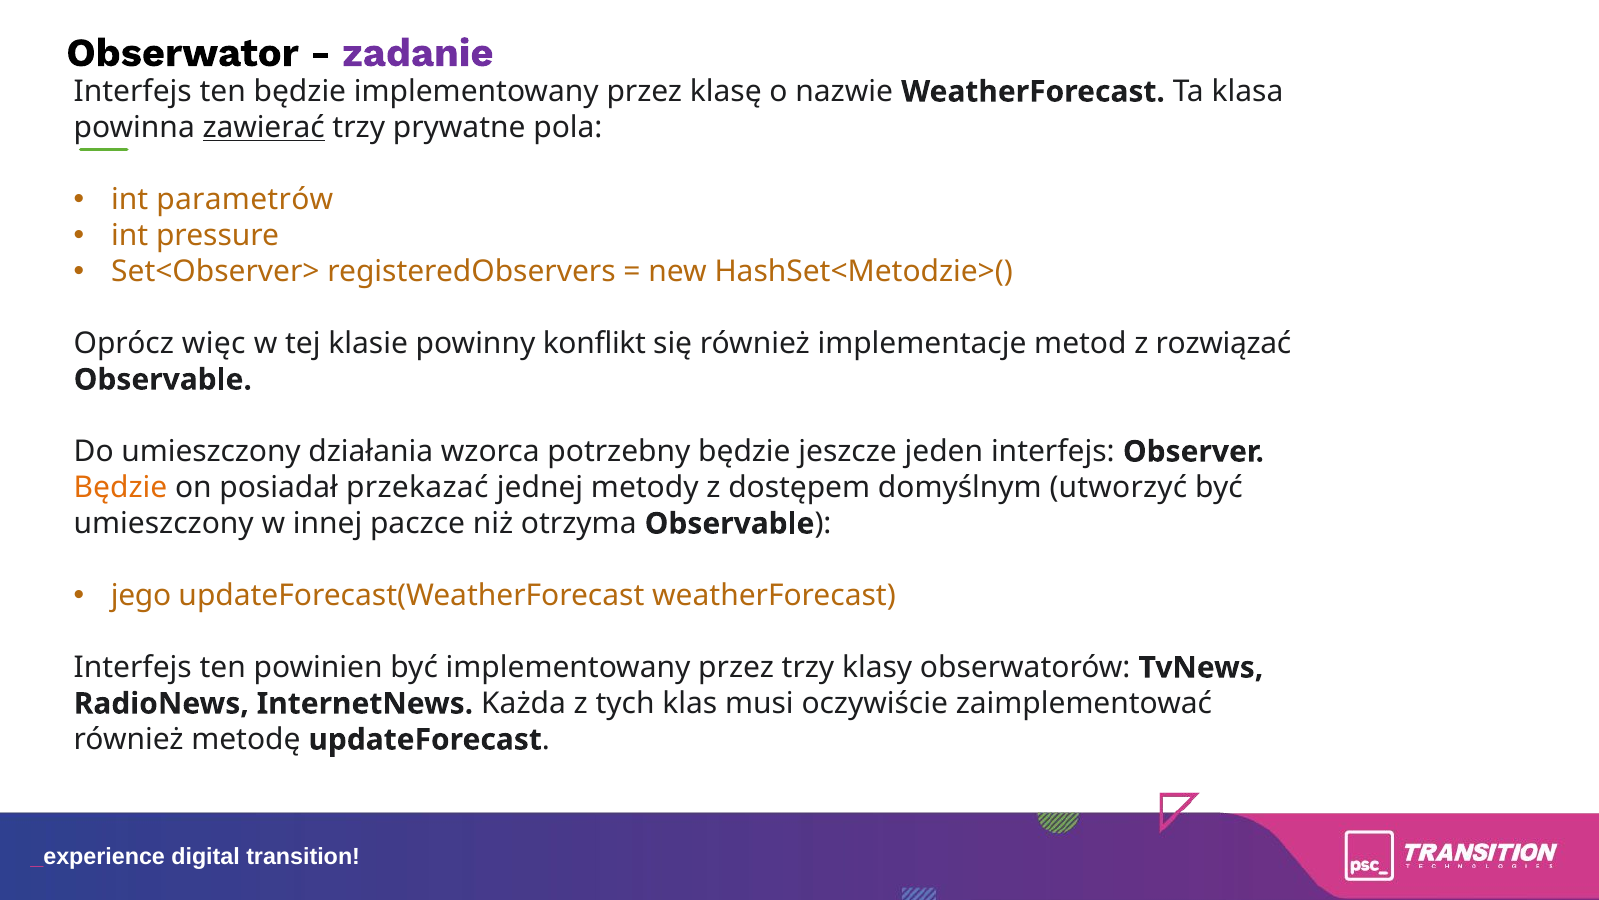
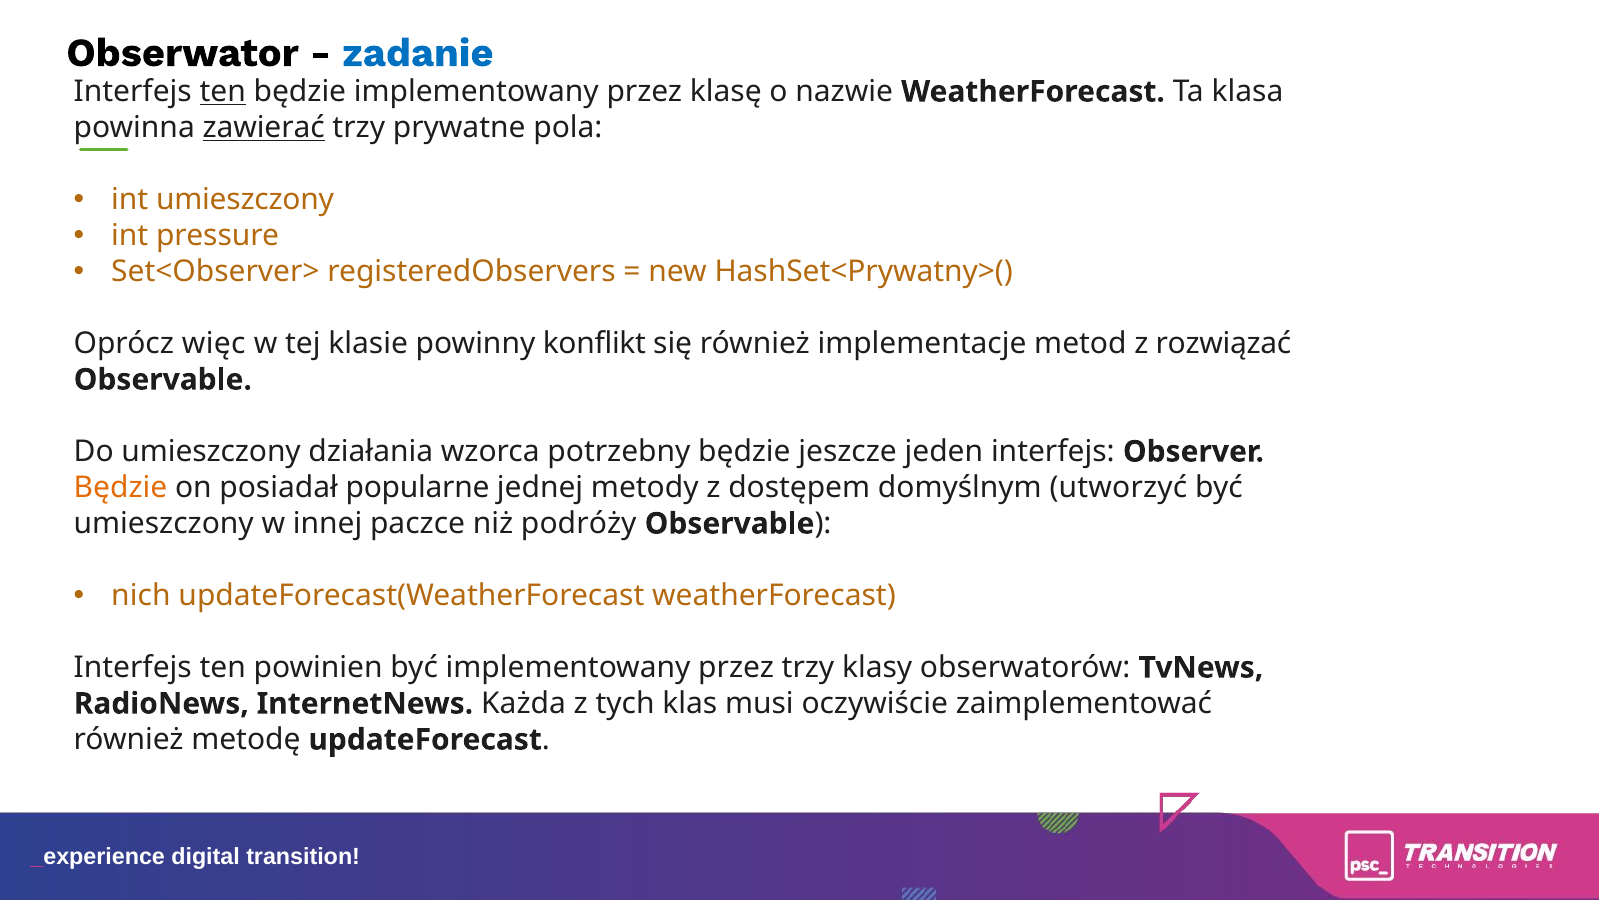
zadanie colour: purple -> blue (418, 53)
ten underline: none -> present (223, 92)
int parametrów: parametrów -> umieszczony (245, 200)
HashSet<Metodzie>(: HashSet<Metodzie>( -> HashSet<Prywatny>( (864, 272)
przekazać: przekazać -> popularne (418, 487)
otrzyma: otrzyma -> podróży (579, 523)
jego: jego -> nich (141, 595)
